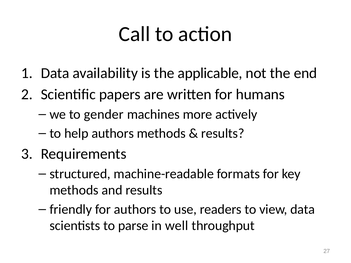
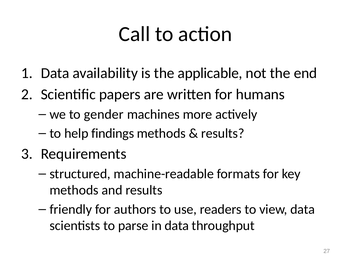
help authors: authors -> findings (113, 134)
in well: well -> data (177, 226)
